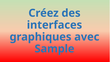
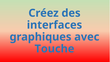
Sample: Sample -> Touche (54, 49)
